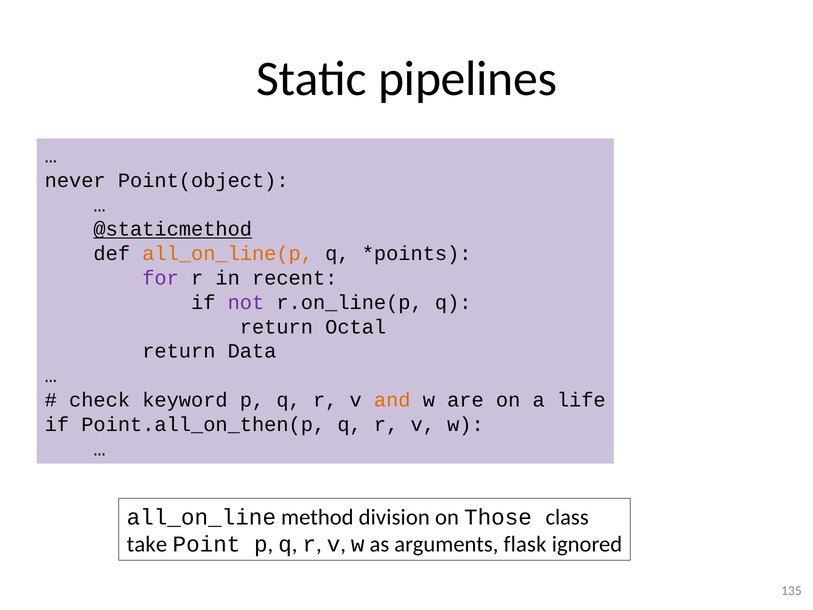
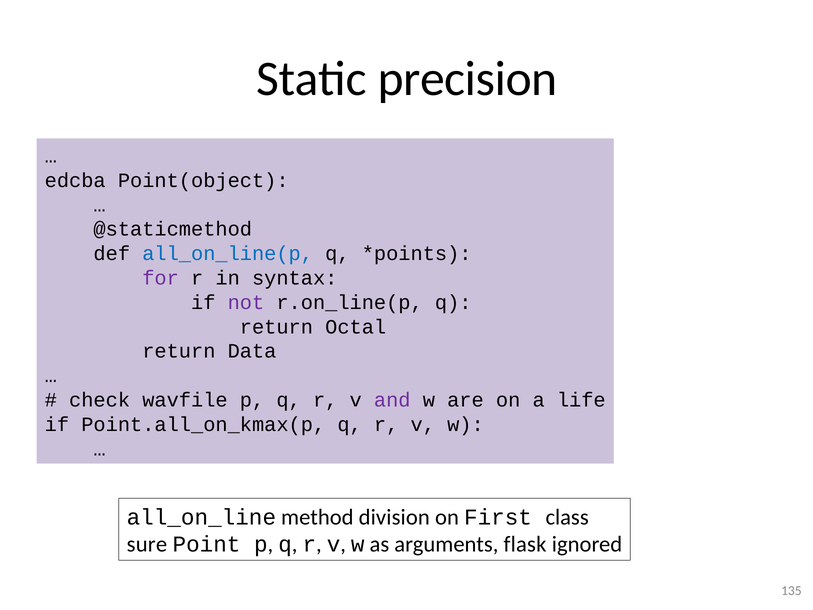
pipelines: pipelines -> precision (468, 79)
never: never -> edcba (75, 180)
@staticmethod underline: present -> none (173, 229)
all_on_line(p colour: orange -> blue (228, 254)
recent: recent -> syntax (295, 278)
keyword: keyword -> wavfile (185, 400)
and colour: orange -> purple (392, 400)
Point.all_on_then(p: Point.all_on_then(p -> Point.all_on_kmax(p (203, 424)
Those: Those -> First (498, 517)
take: take -> sure (147, 544)
